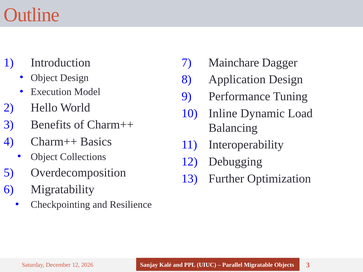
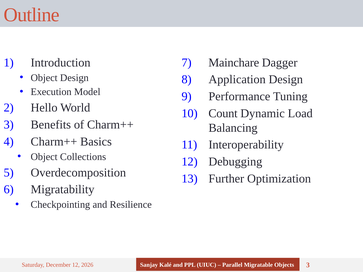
Inline: Inline -> Count (223, 113)
